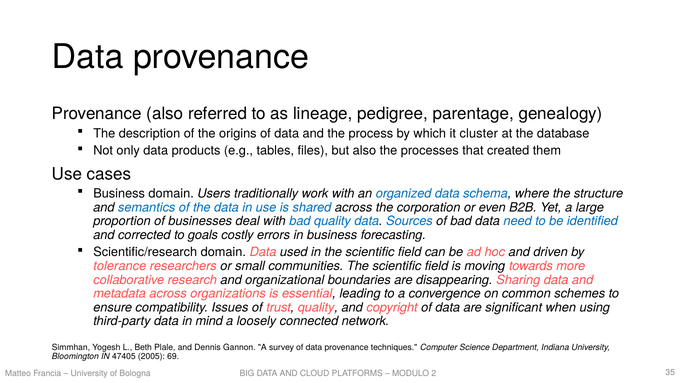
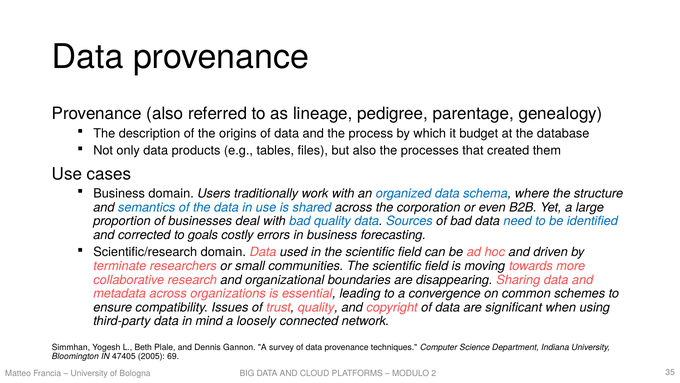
cluster: cluster -> budget (479, 133)
tolerance: tolerance -> terminate (120, 266)
